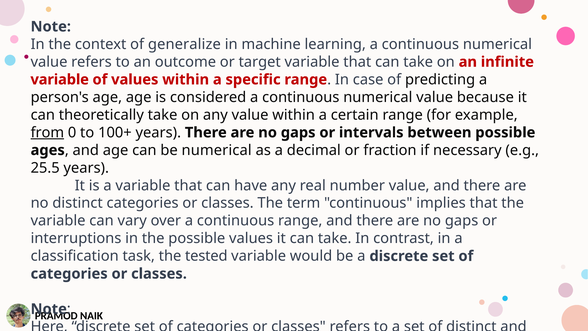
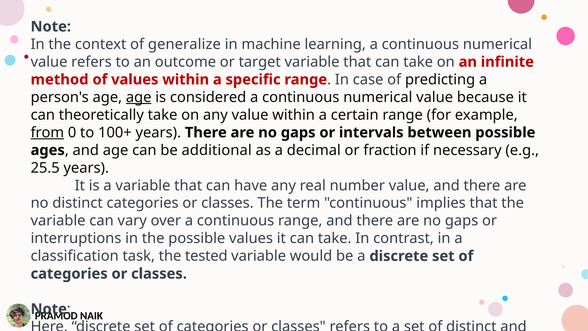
variable: variable -> method (60, 80)
age underline: none -> present (139, 97)
be numerical: numerical -> additional (217, 150)
